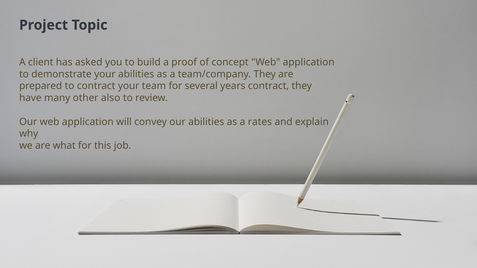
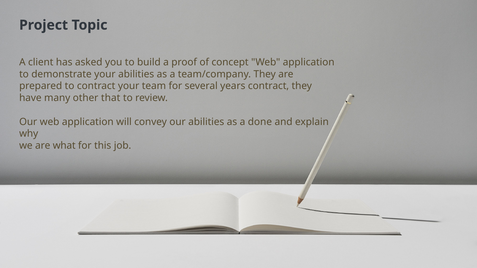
also: also -> that (111, 98)
rates: rates -> done (260, 122)
